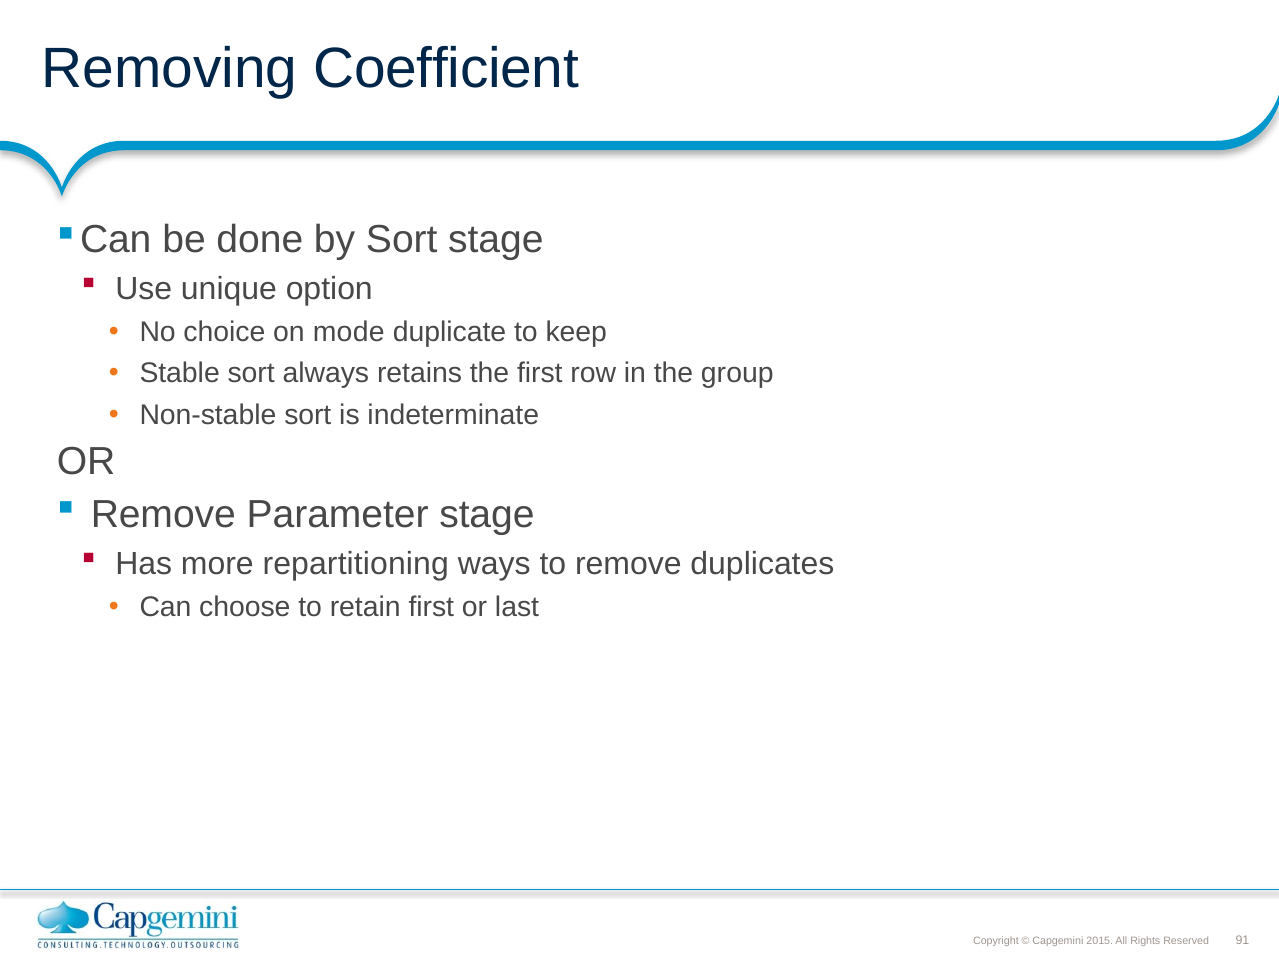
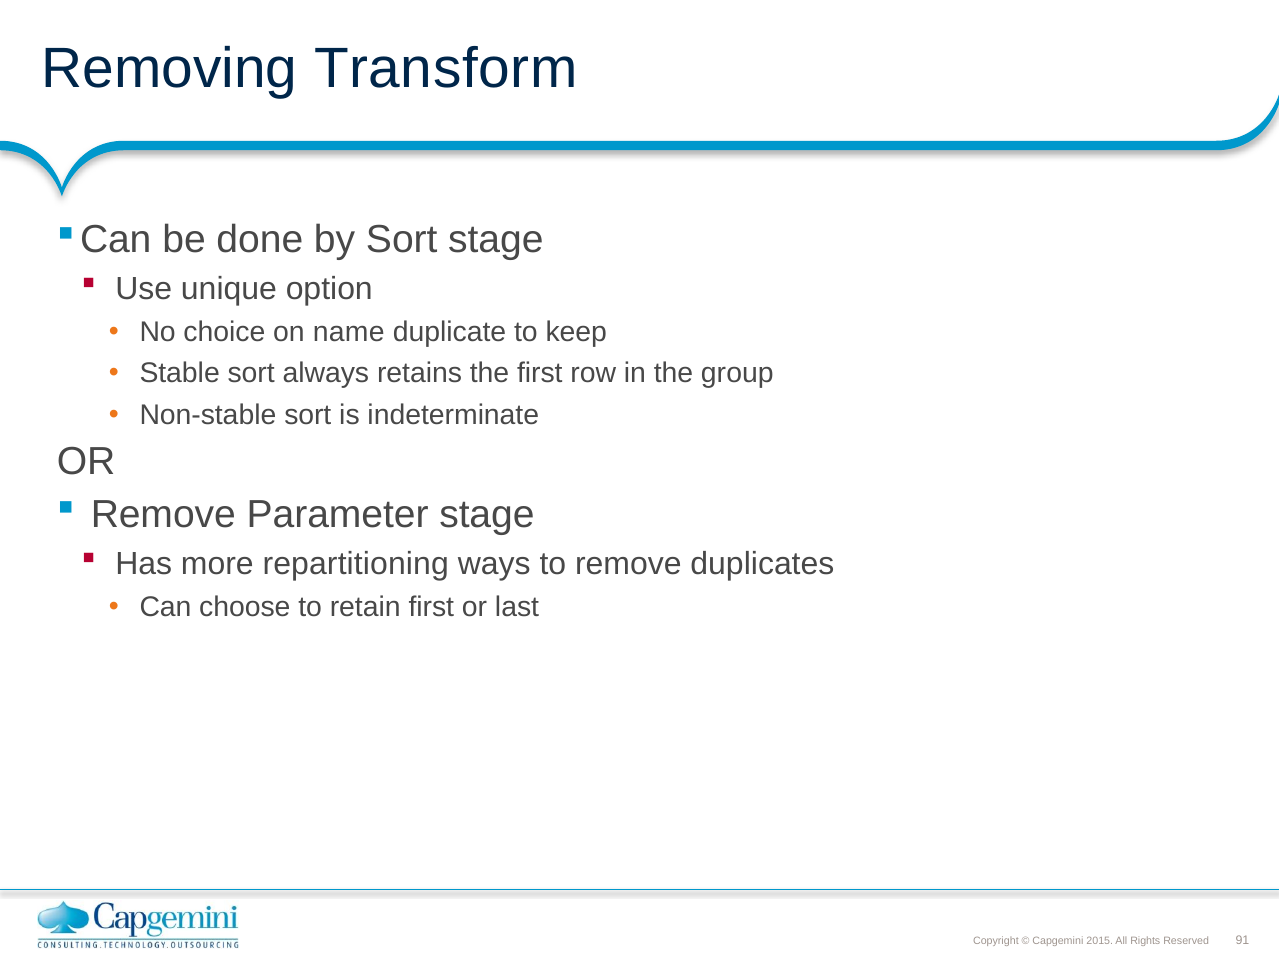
Coefficient: Coefficient -> Transform (446, 69)
mode: mode -> name (349, 332)
